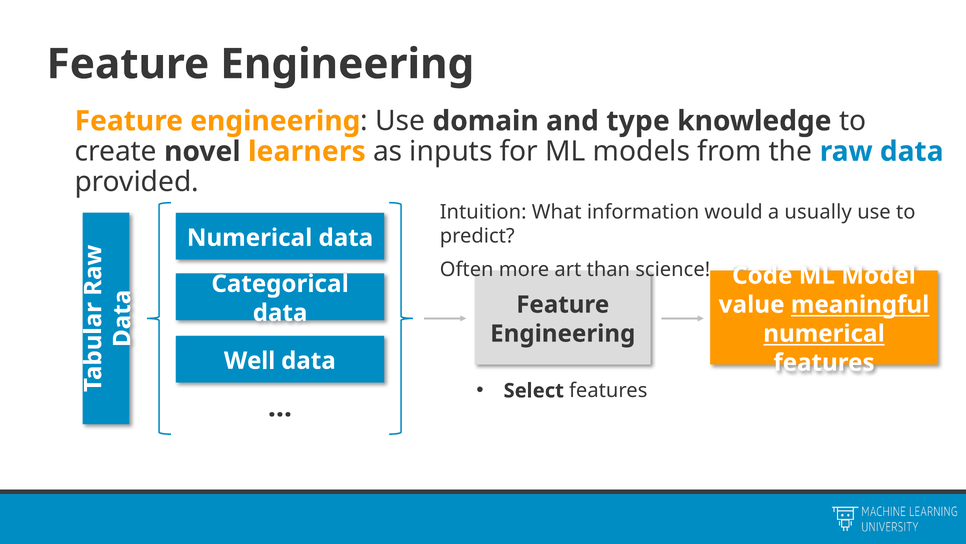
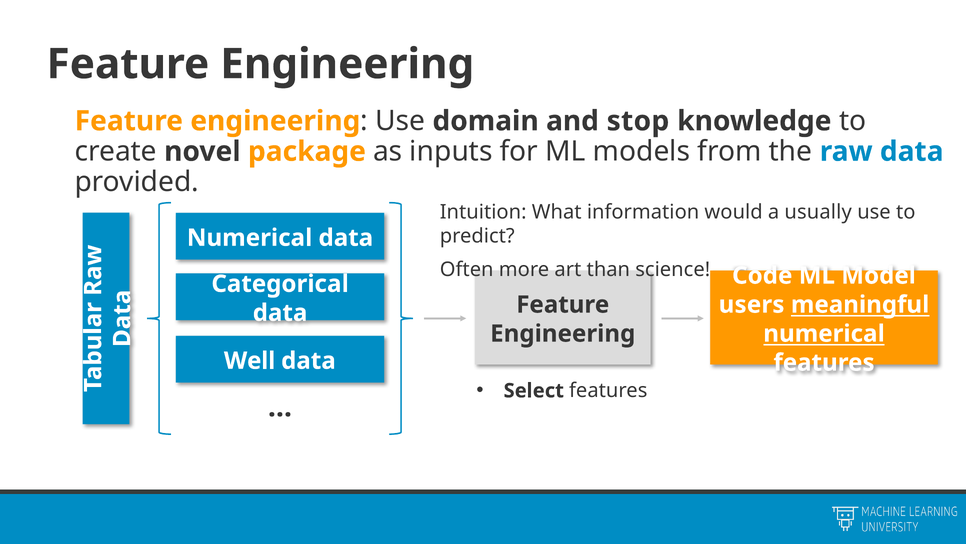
type: type -> stop (638, 121)
learners: learners -> package (307, 151)
value: value -> users (752, 304)
